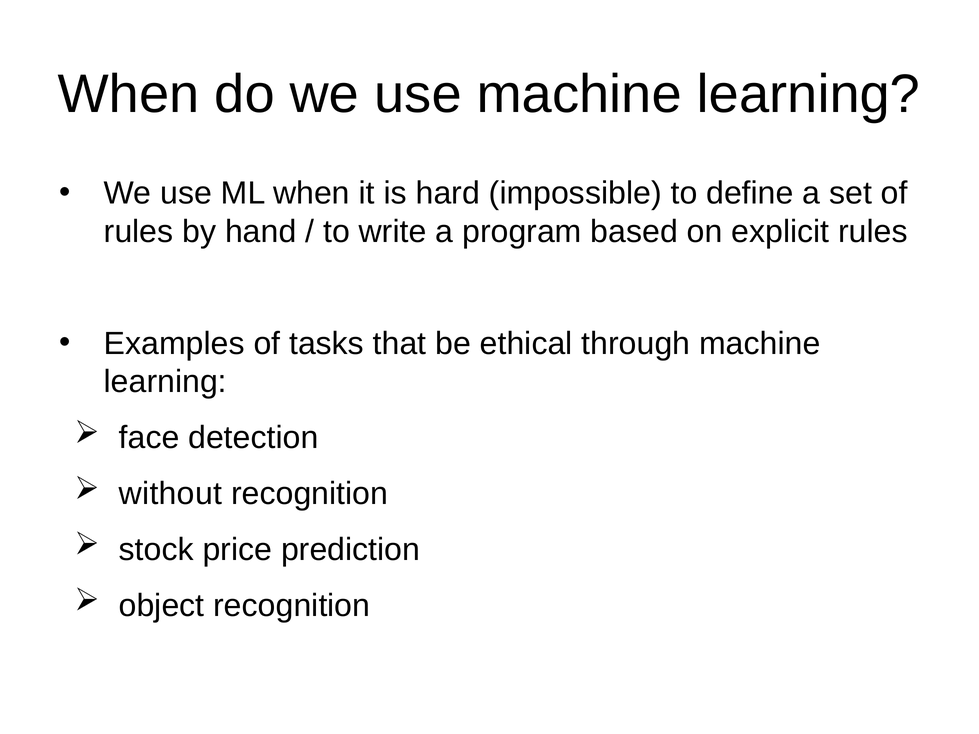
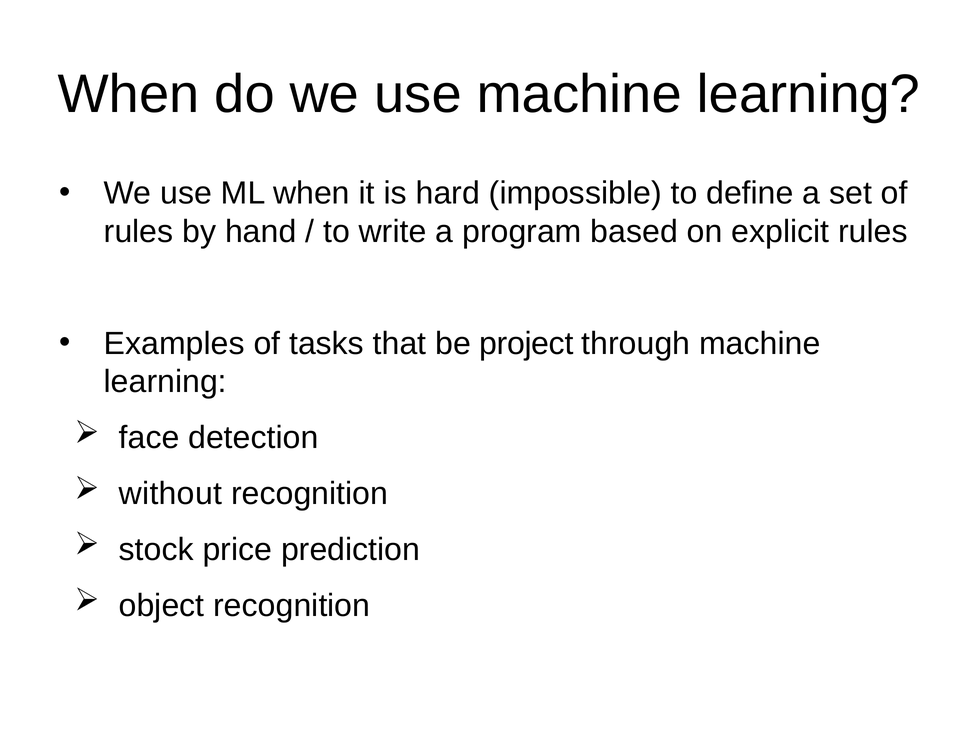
ethical: ethical -> project (526, 344)
